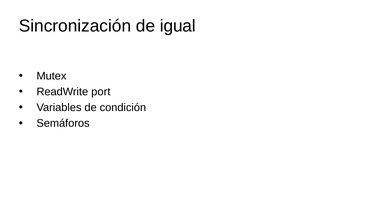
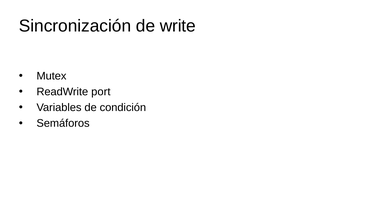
igual: igual -> write (178, 26)
